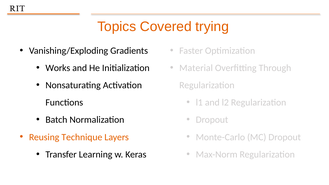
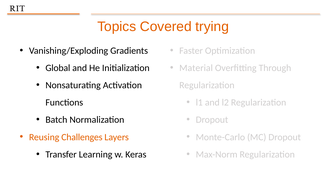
Works: Works -> Global (58, 68)
Technique: Technique -> Challenges (82, 137)
